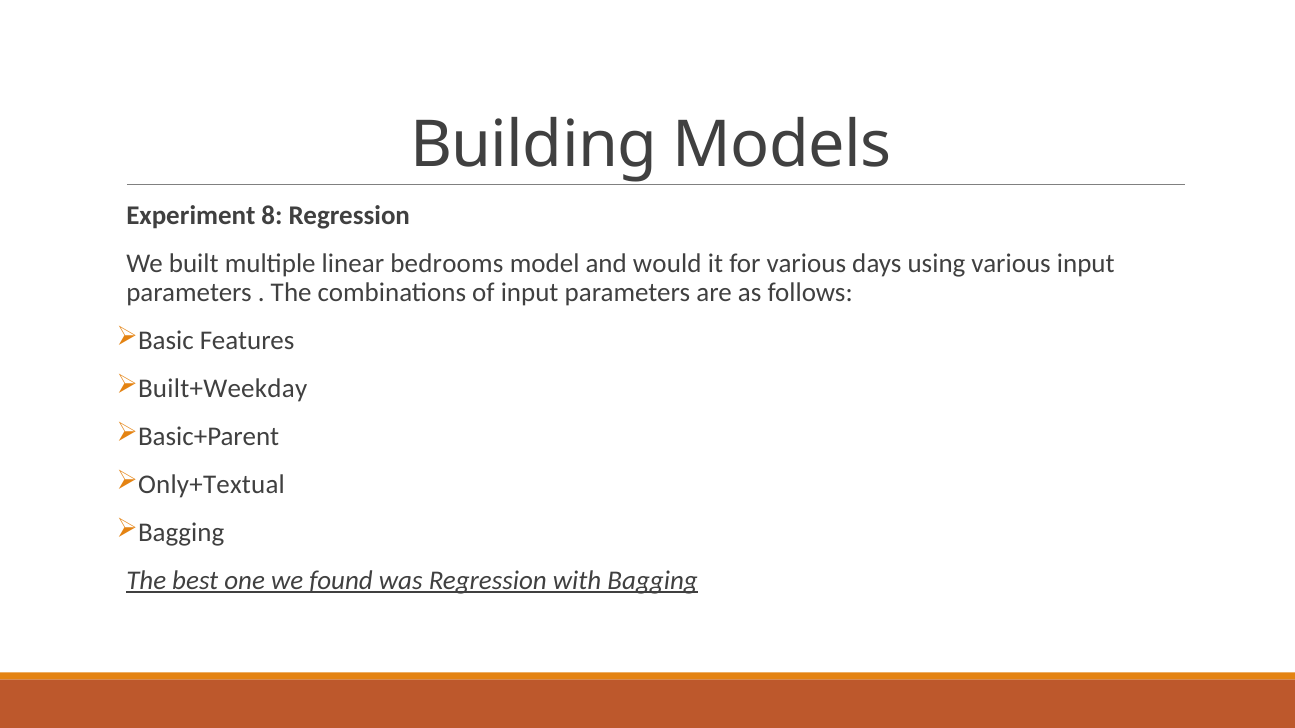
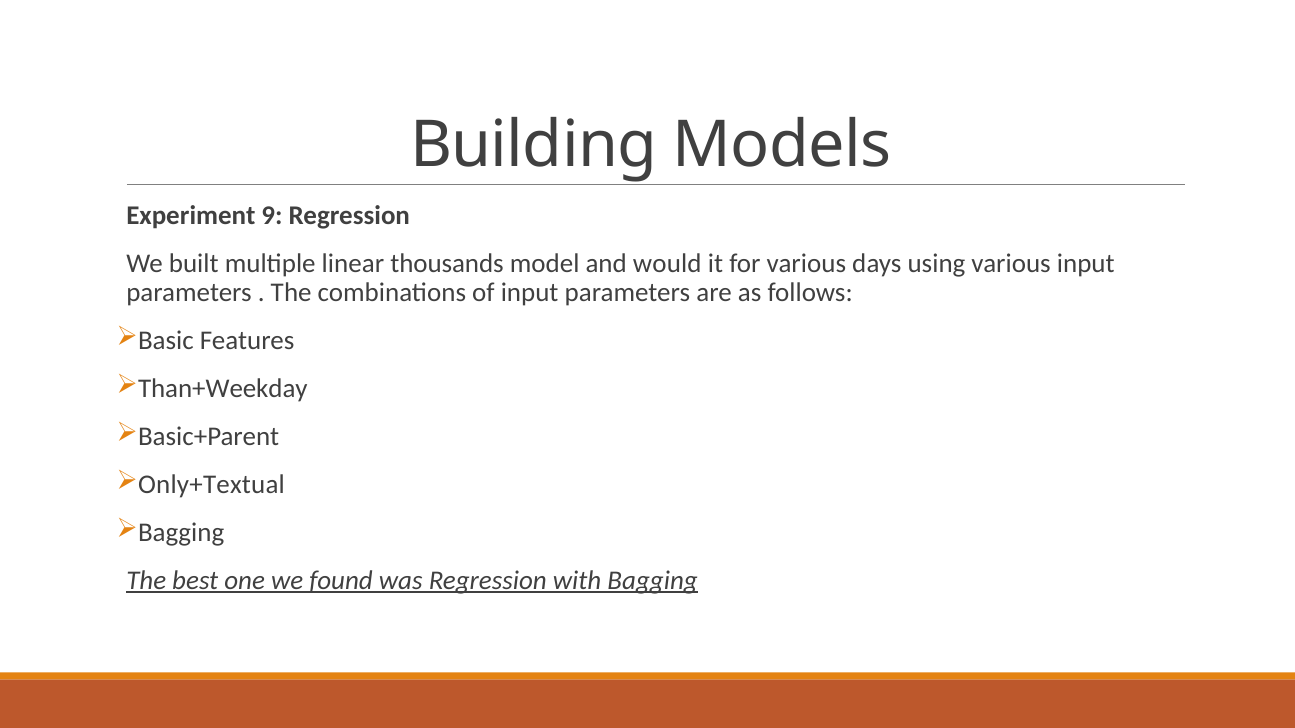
8: 8 -> 9 (272, 215)
bedrooms: bedrooms -> thousands (447, 263)
Built+Weekday: Built+Weekday -> Than+Weekday (223, 389)
